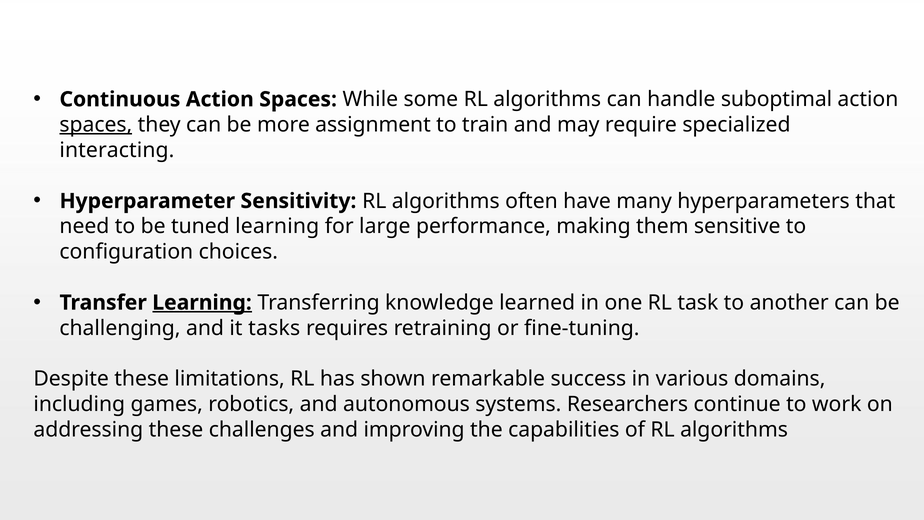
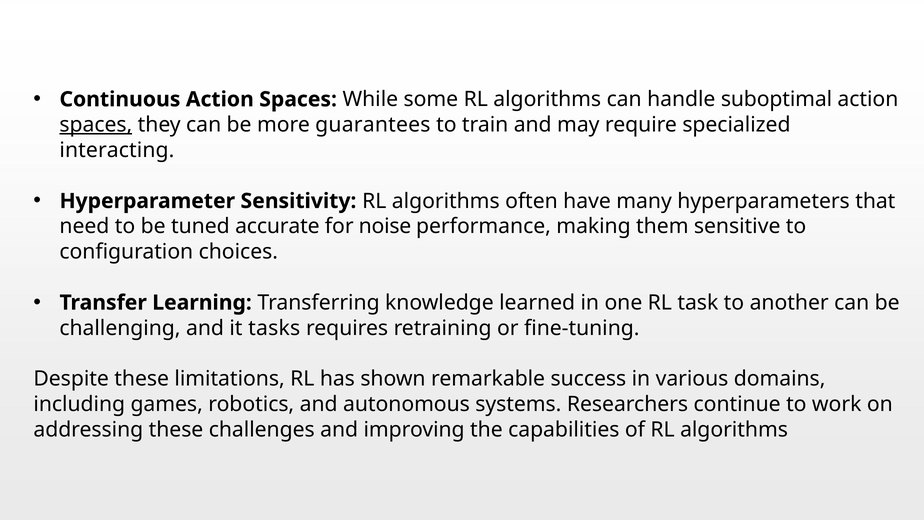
assignment: assignment -> guarantees (373, 125)
tuned learning: learning -> accurate (277, 226)
large: large -> noise (385, 226)
Learning underline: present -> none (202, 303)
